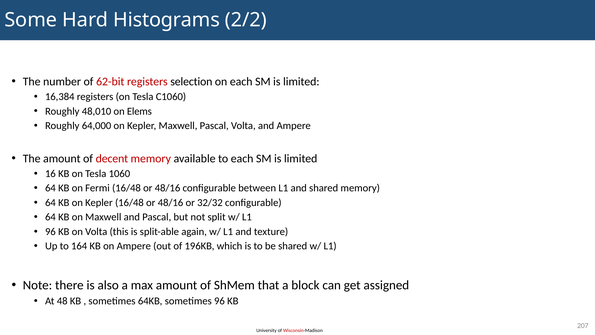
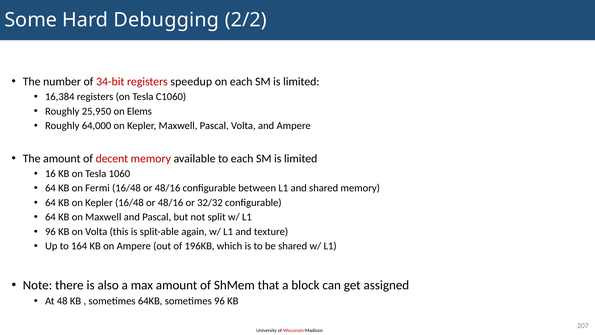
Histograms: Histograms -> Debugging (166, 20)
62-bit: 62-bit -> 34-bit (110, 81)
selection: selection -> speedup (191, 81)
48,010: 48,010 -> 25,950 (97, 111)
